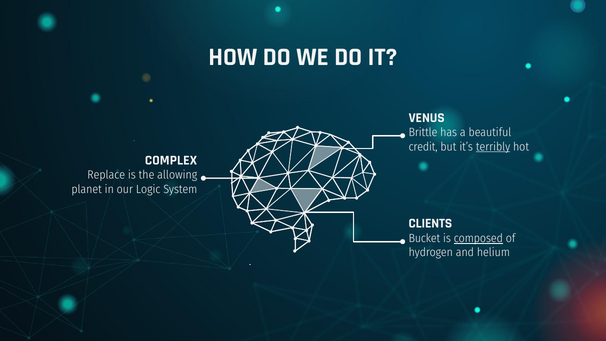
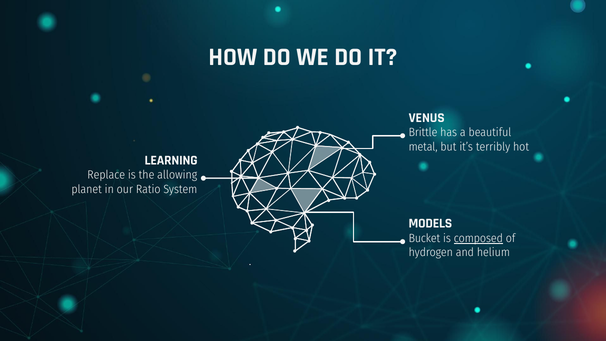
credit: credit -> metal (423, 147)
terribly underline: present -> none (493, 147)
COMPLEX: COMPLEX -> LEARNING (171, 160)
Logic: Logic -> Ratio (148, 189)
CLIENTS: CLIENTS -> MODELS (430, 223)
